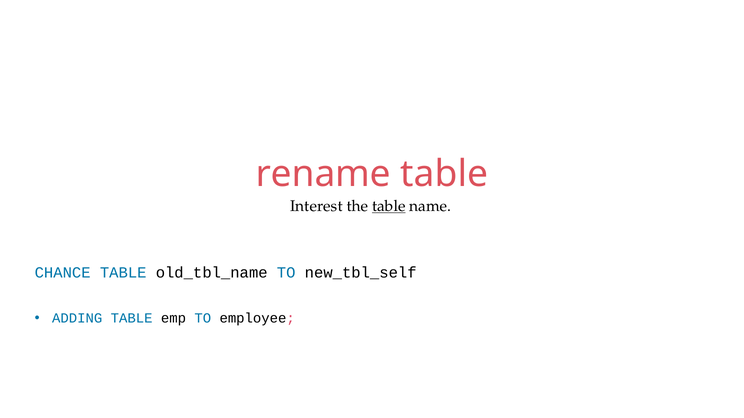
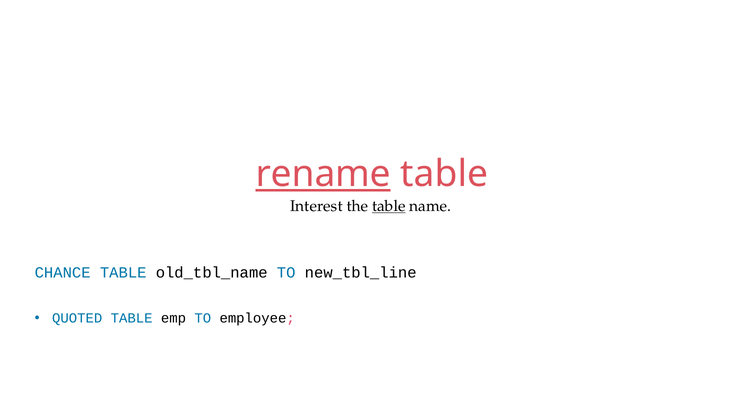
rename underline: none -> present (323, 174)
new_tbl_self: new_tbl_self -> new_tbl_line (361, 273)
ADDING: ADDING -> QUOTED (77, 319)
